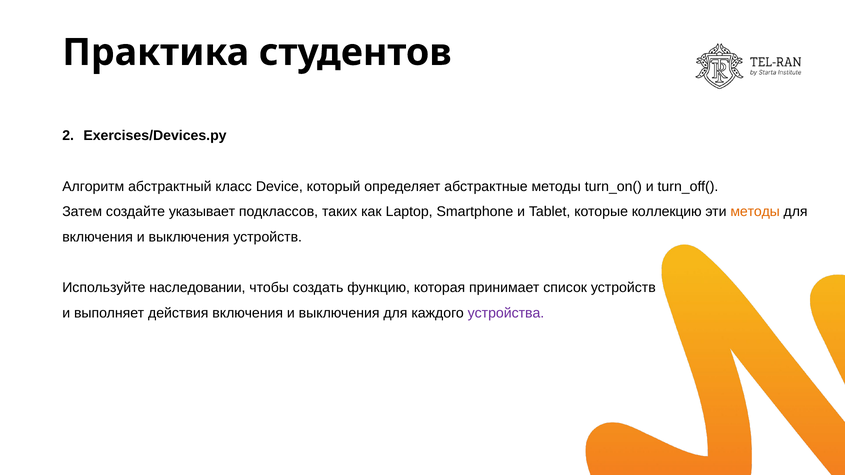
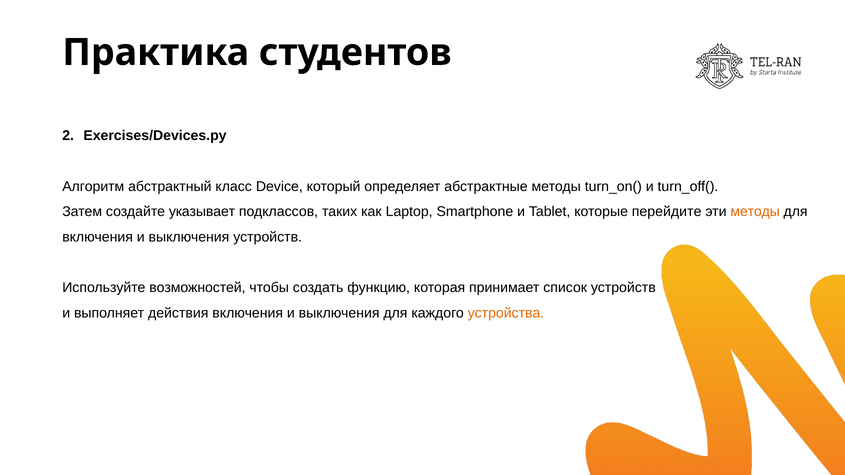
коллекцию: коллекцию -> перейдите (667, 212)
наследовании: наследовании -> возможностей (197, 288)
устройства colour: purple -> orange (506, 313)
